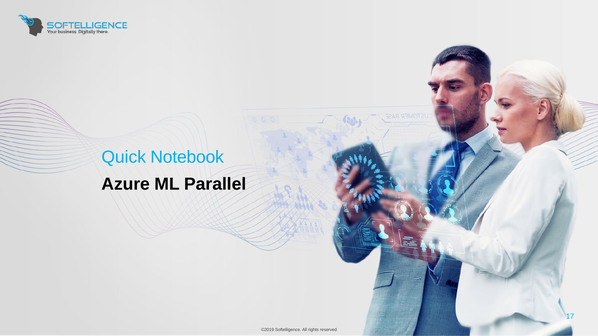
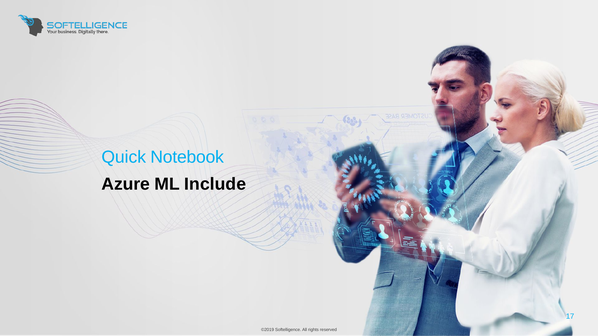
Parallel: Parallel -> Include (215, 184)
